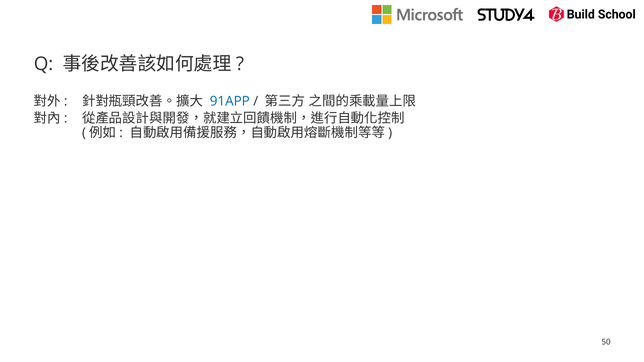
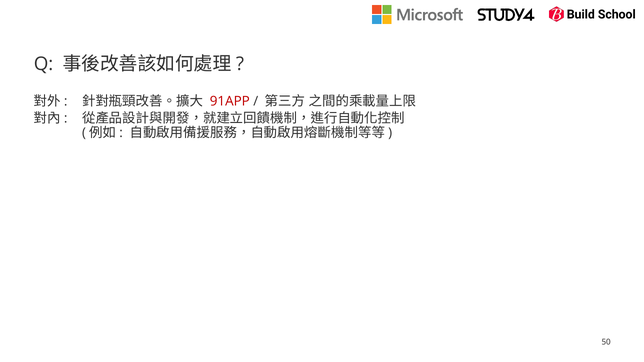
91APP colour: blue -> red (230, 101)
